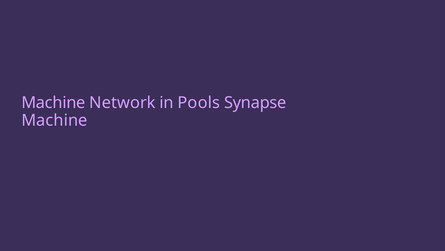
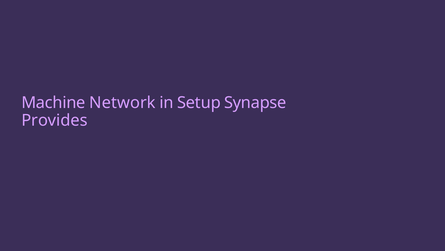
Pools: Pools -> Setup (199, 102)
Machine: Machine -> Provides (54, 120)
